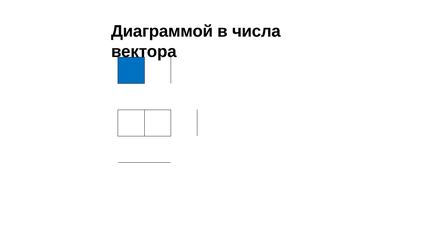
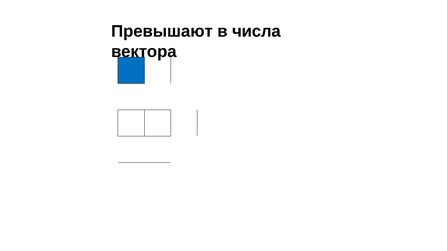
Диаграммой: Диаграммой -> Превышают (162, 31)
